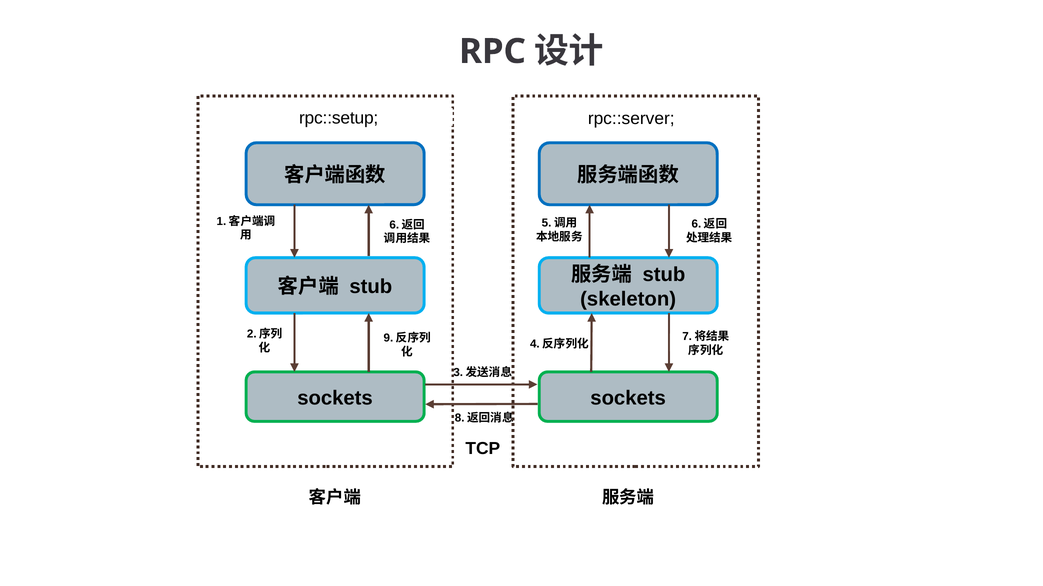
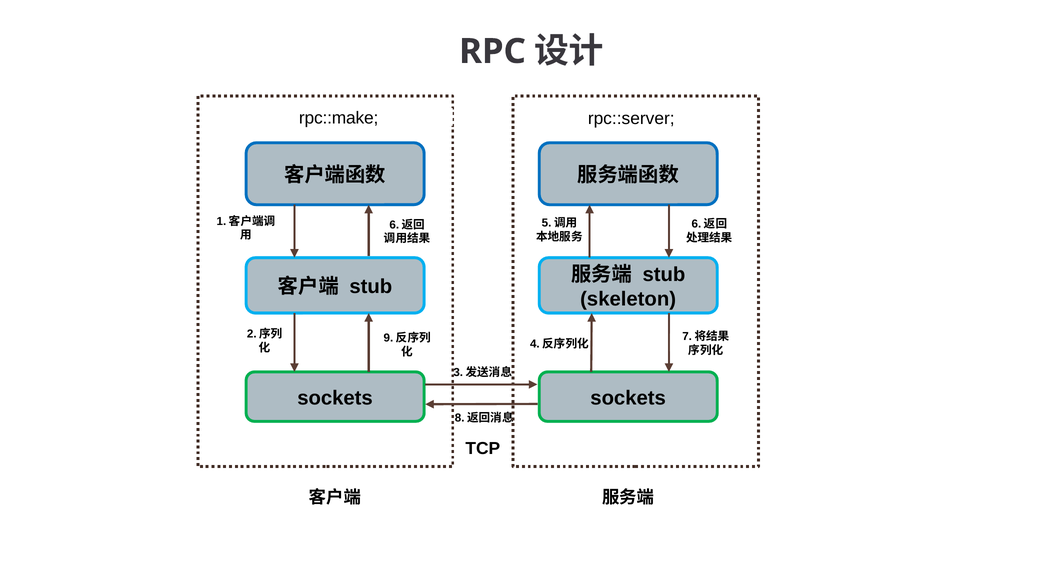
rpc::setup: rpc::setup -> rpc::make (339, 118)
